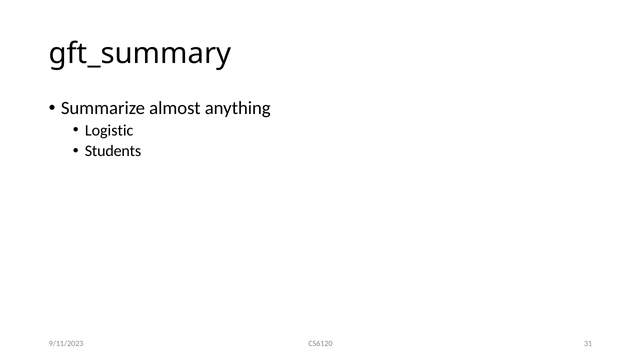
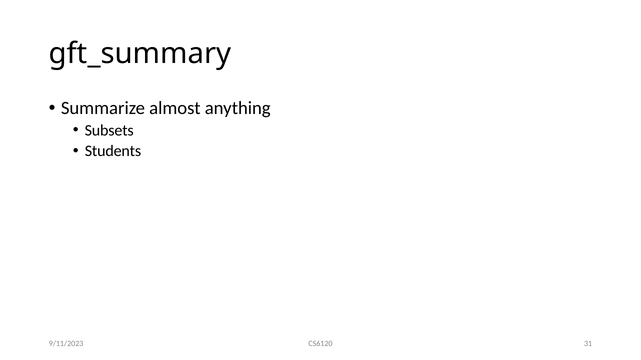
Logistic: Logistic -> Subsets (109, 130)
